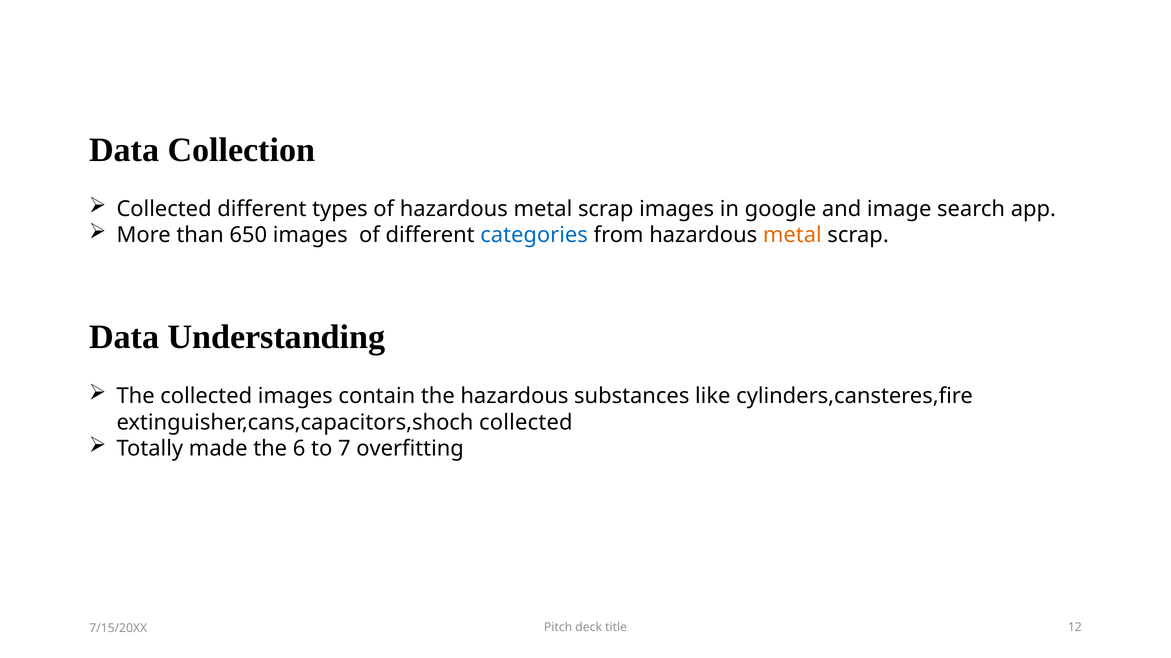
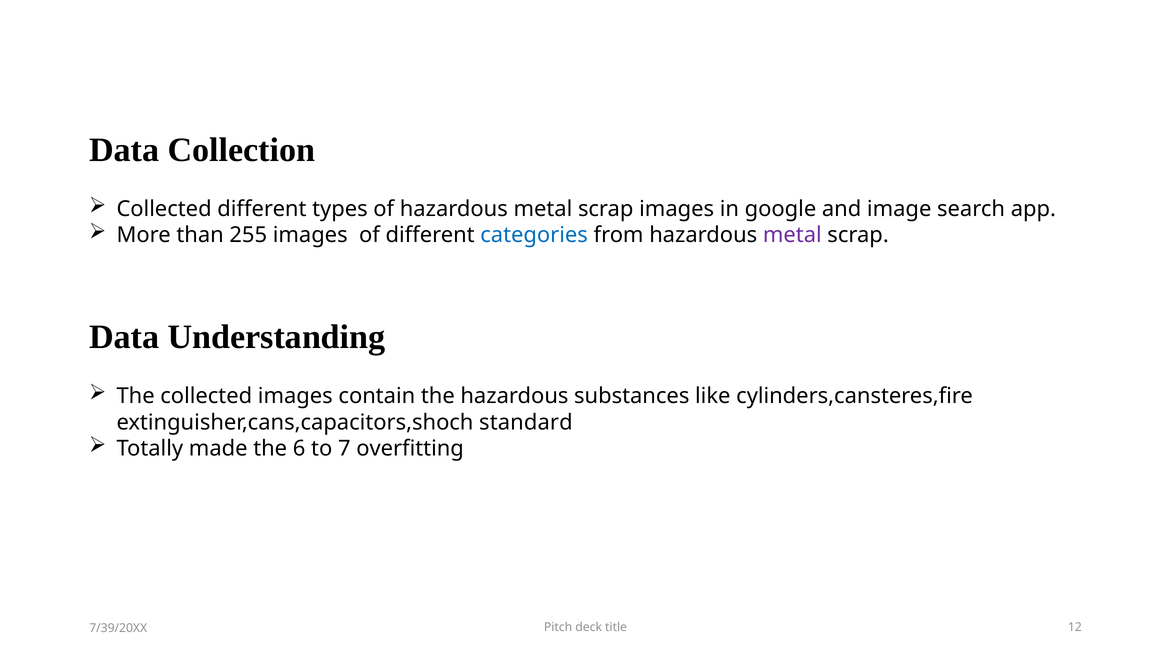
650: 650 -> 255 (248, 235)
metal colour: orange -> purple (792, 235)
extinguisher,cans,capacitors,shoch collected: collected -> standard (526, 423)
7/15/20XX: 7/15/20XX -> 7/39/20XX (118, 629)
